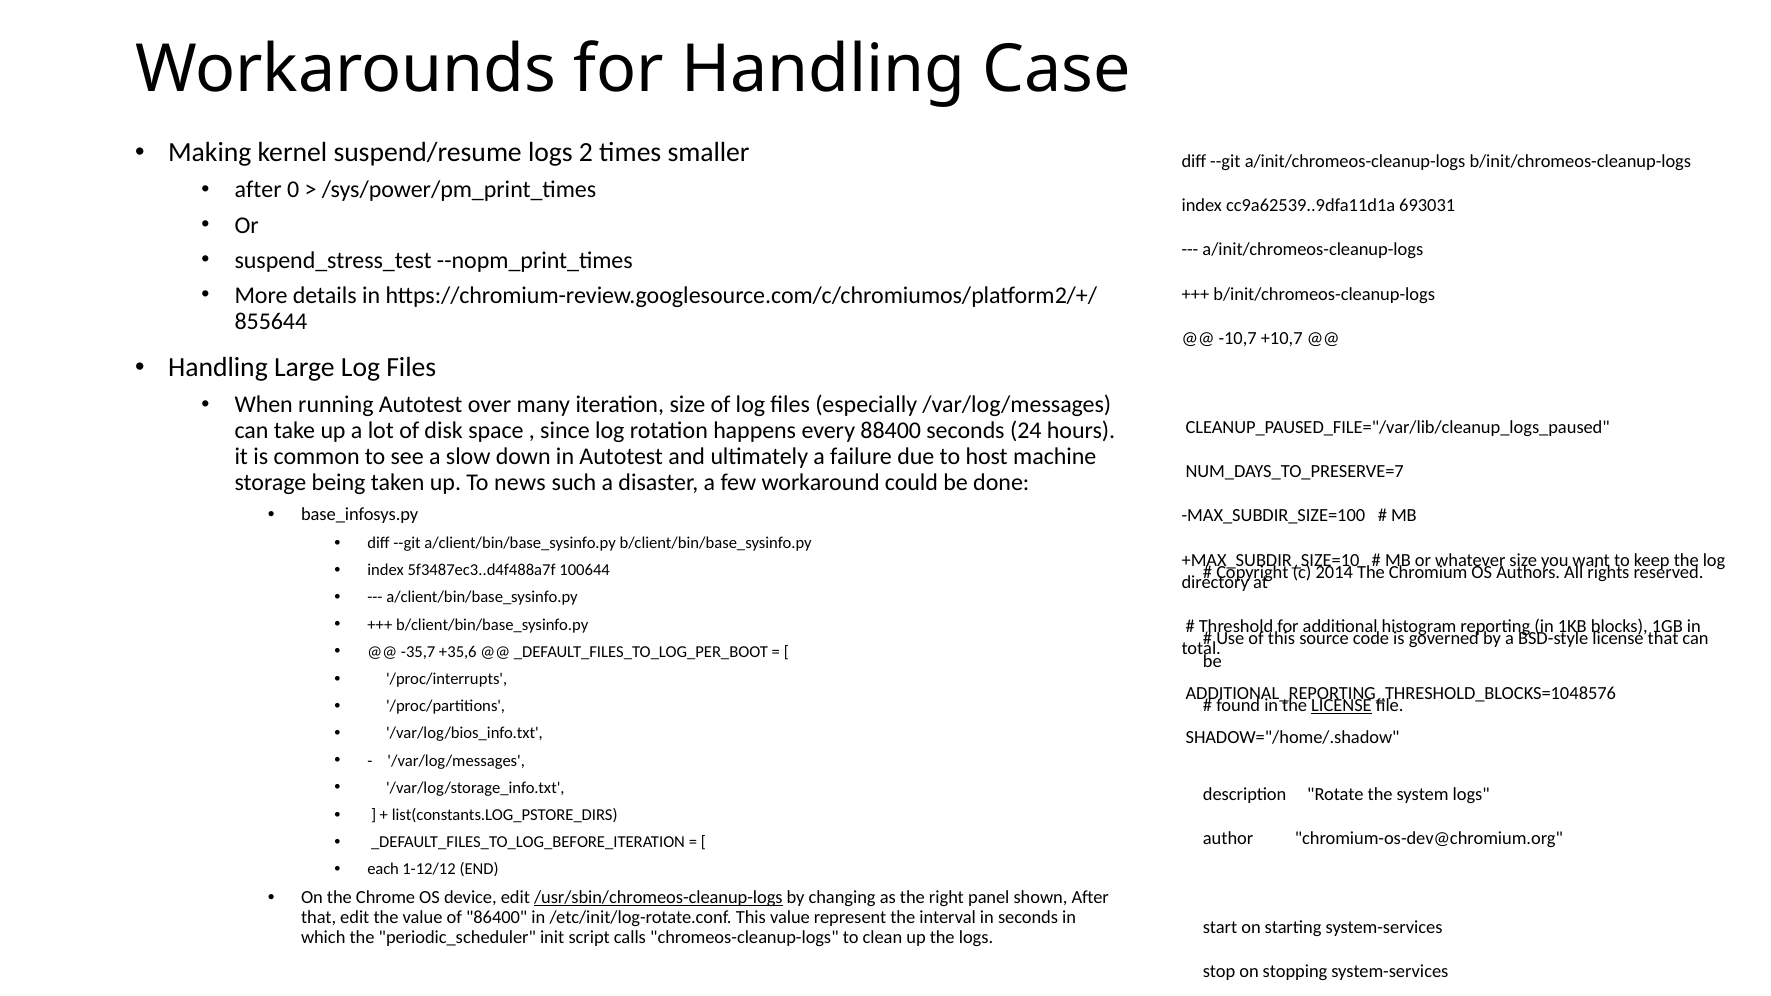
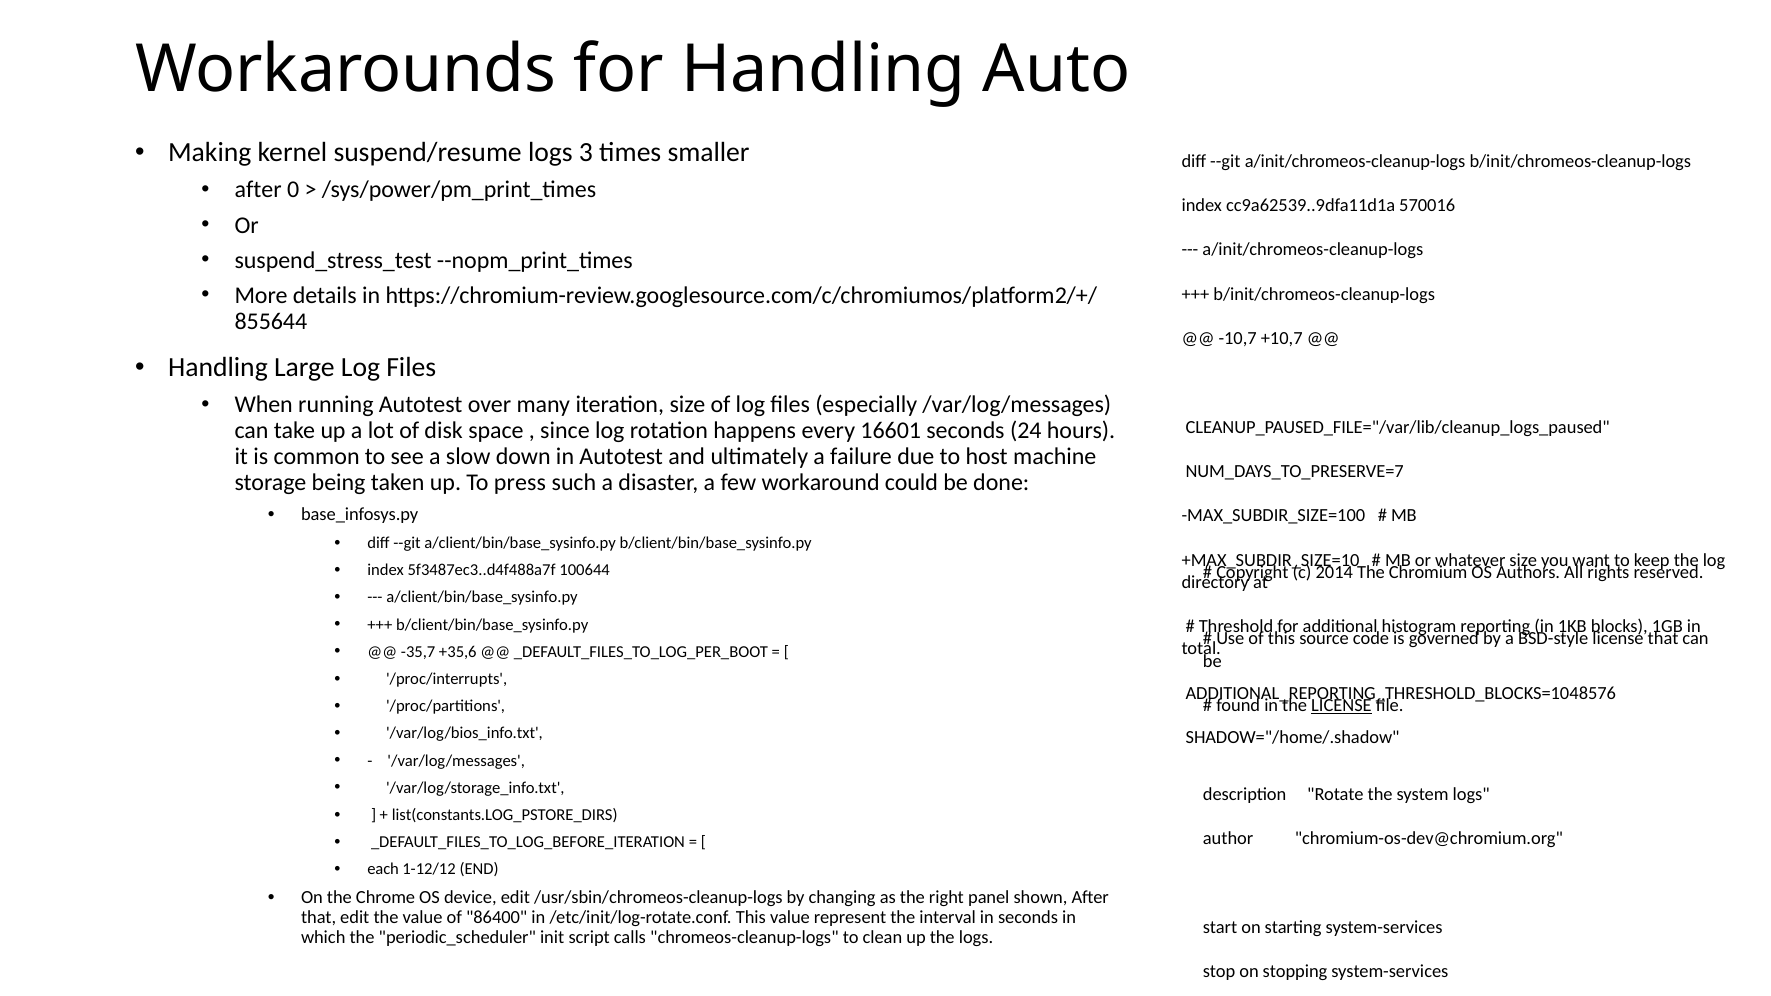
Case: Case -> Auto (1057, 69)
2: 2 -> 3 (586, 153)
693031: 693031 -> 570016 (1427, 206)
88400: 88400 -> 16601 (891, 431)
news: news -> press (520, 483)
/usr/sbin/chromeos-cleanup-logs underline: present -> none (658, 898)
